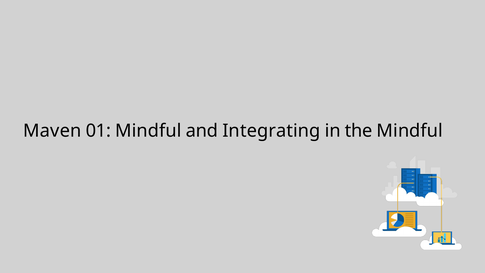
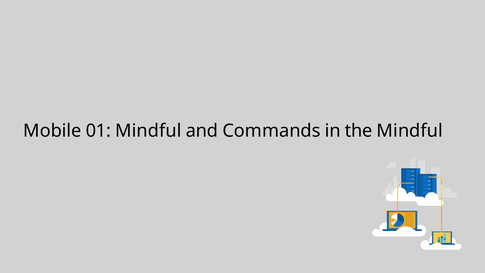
Maven: Maven -> Mobile (52, 131)
Integrating: Integrating -> Commands (271, 131)
